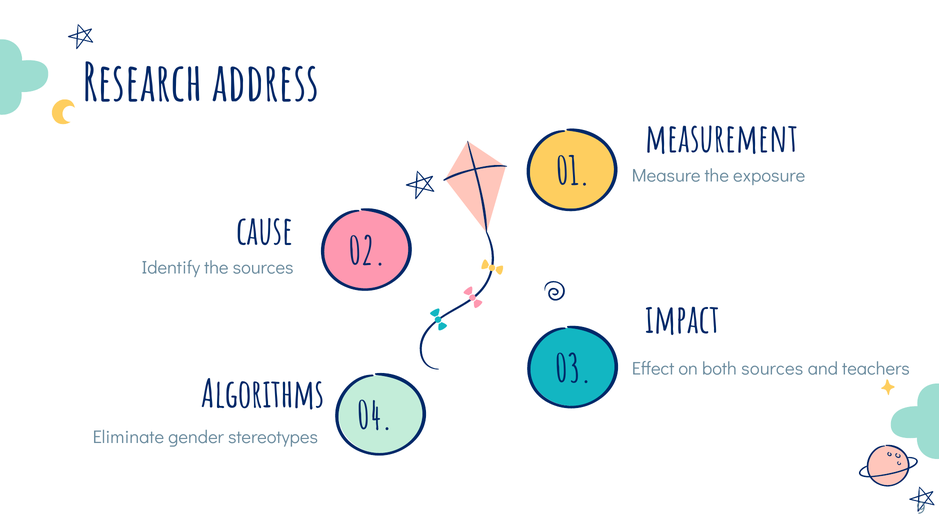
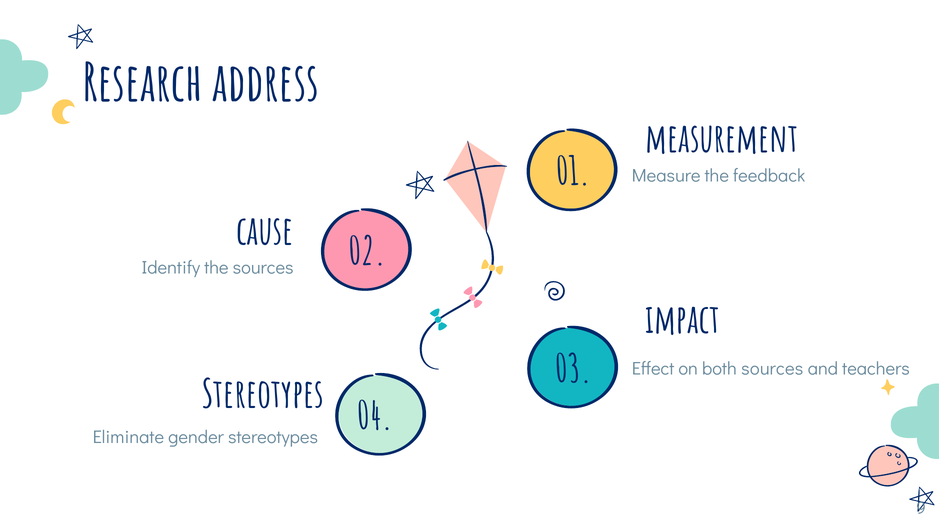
exposure: exposure -> feedback (769, 176)
Algorithms: Algorithms -> Stereotypes (263, 395)
